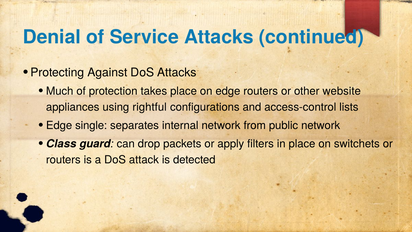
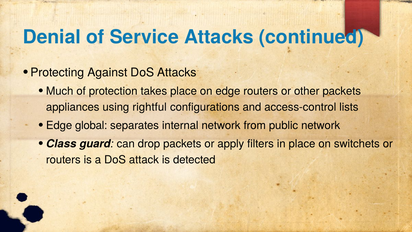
other website: website -> packets (342, 91)
single: single -> global (91, 125)
